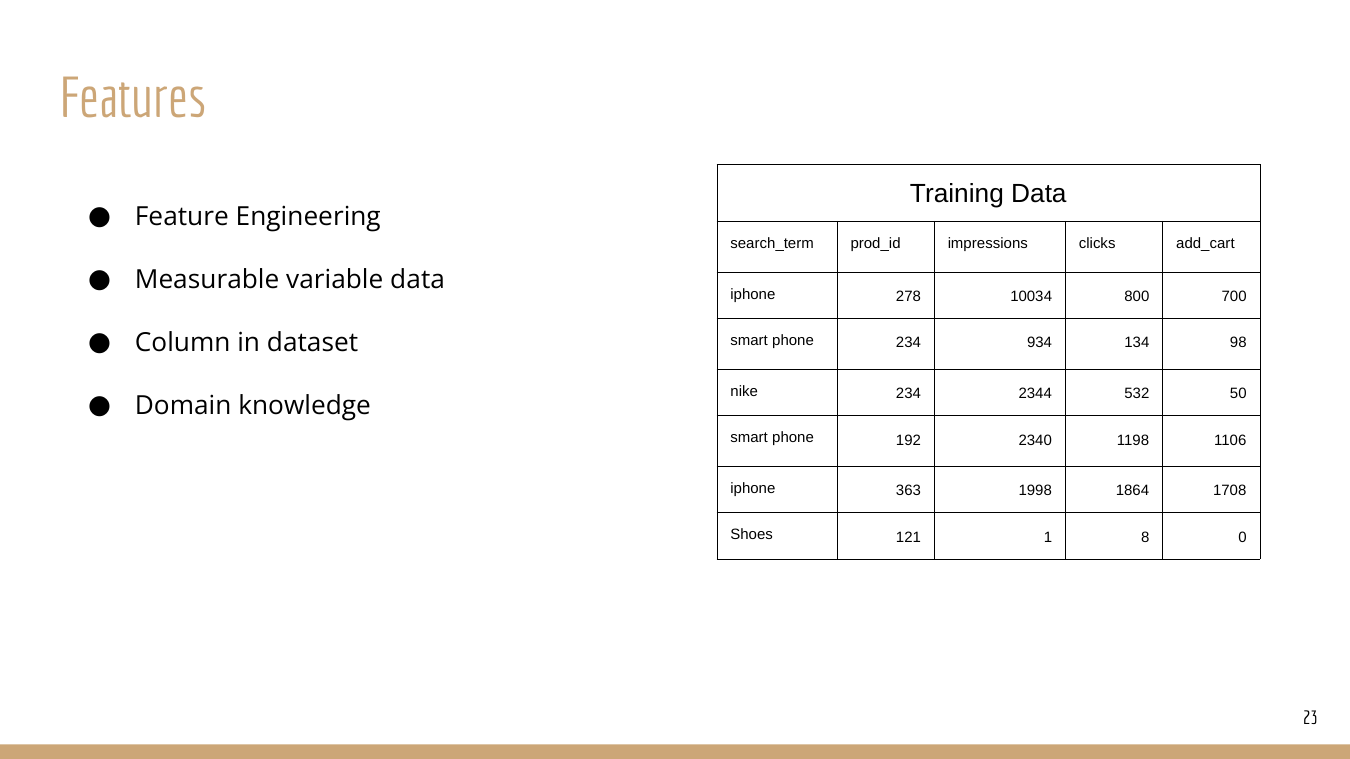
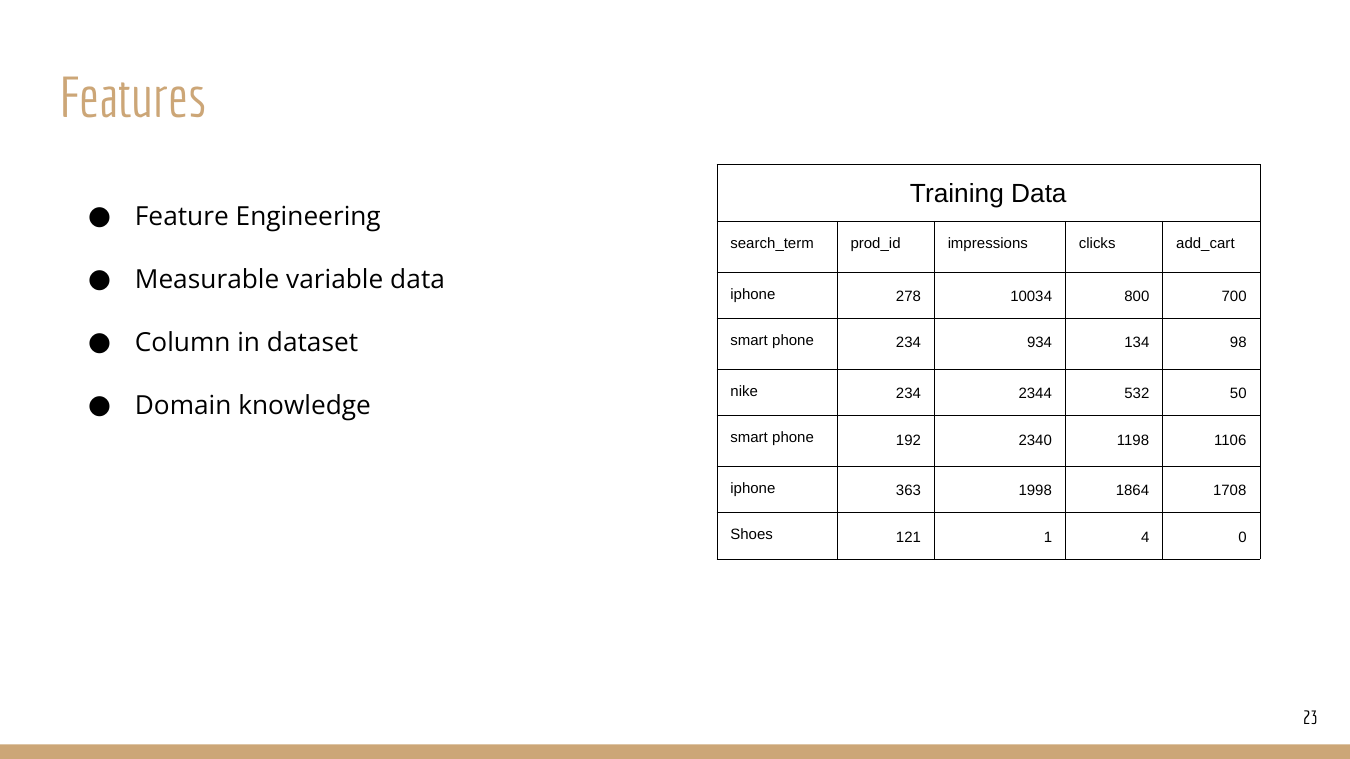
8: 8 -> 4 (1145, 538)
